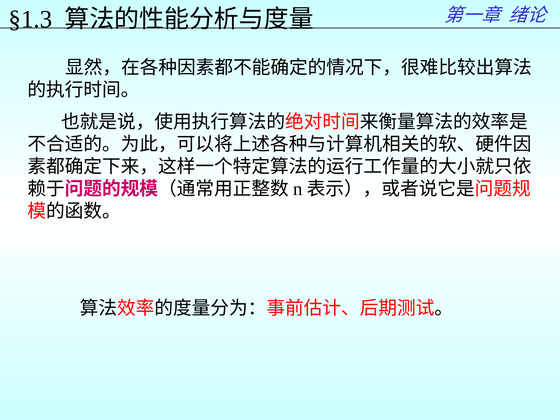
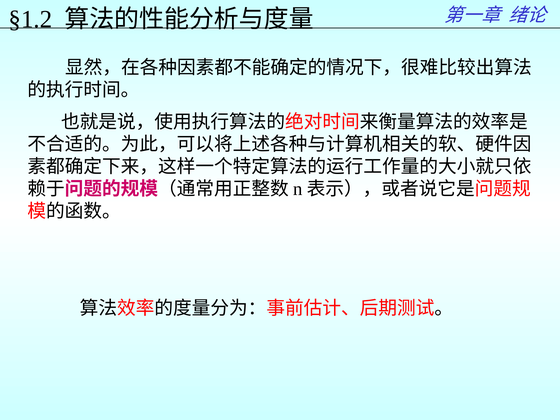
§1.3: §1.3 -> §1.2 (30, 19)
